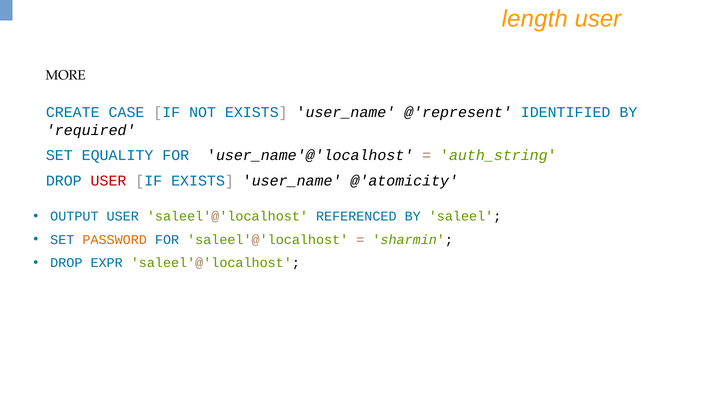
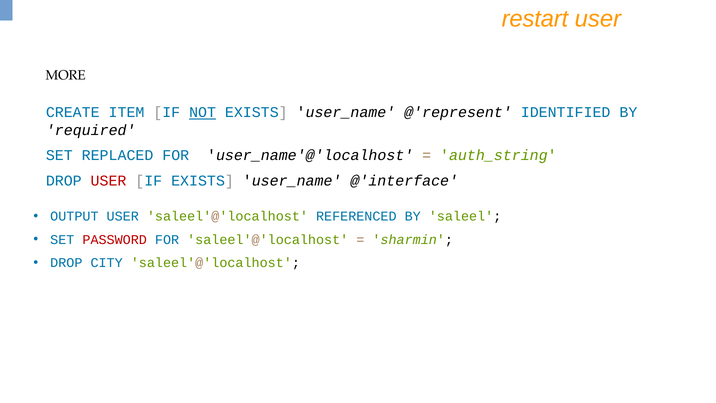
length: length -> restart (535, 19)
CASE: CASE -> ITEM (127, 112)
NOT underline: none -> present (203, 112)
EQUALITY: EQUALITY -> REPLACED (118, 155)
@'atomicity: @'atomicity -> @'interface (404, 181)
PASSWORD colour: orange -> red (115, 239)
EXPR: EXPR -> CITY (107, 263)
